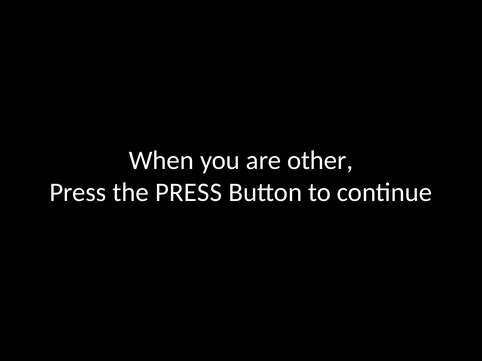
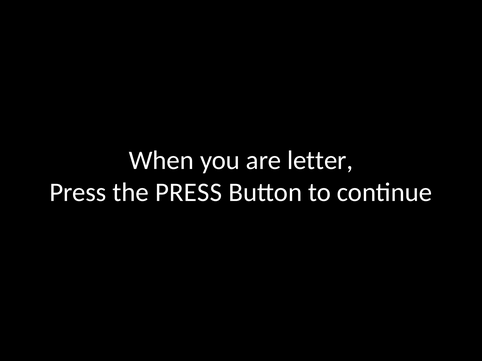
other: other -> letter (320, 160)
